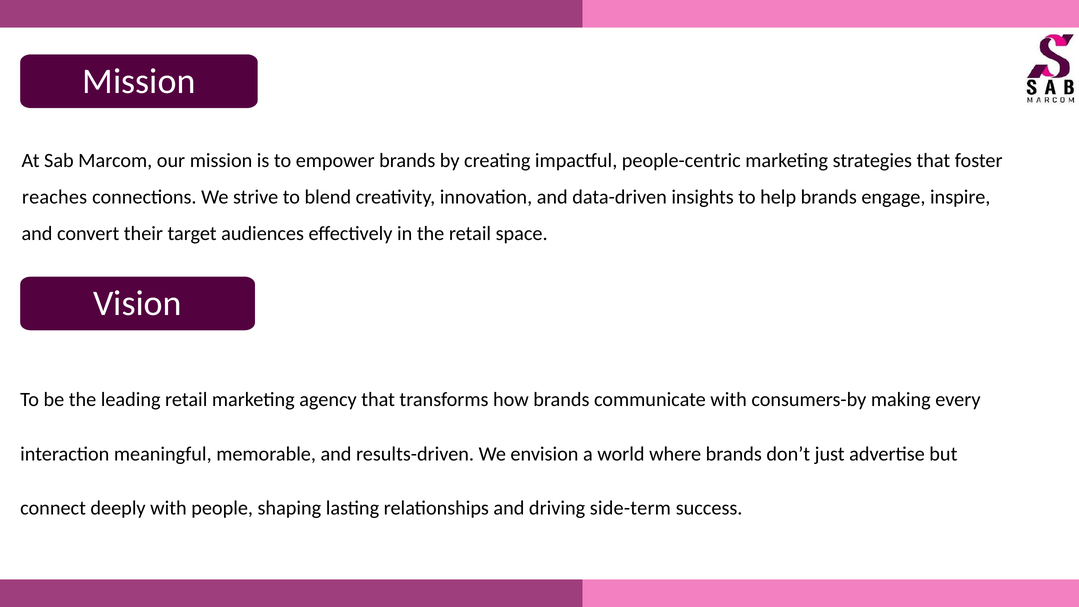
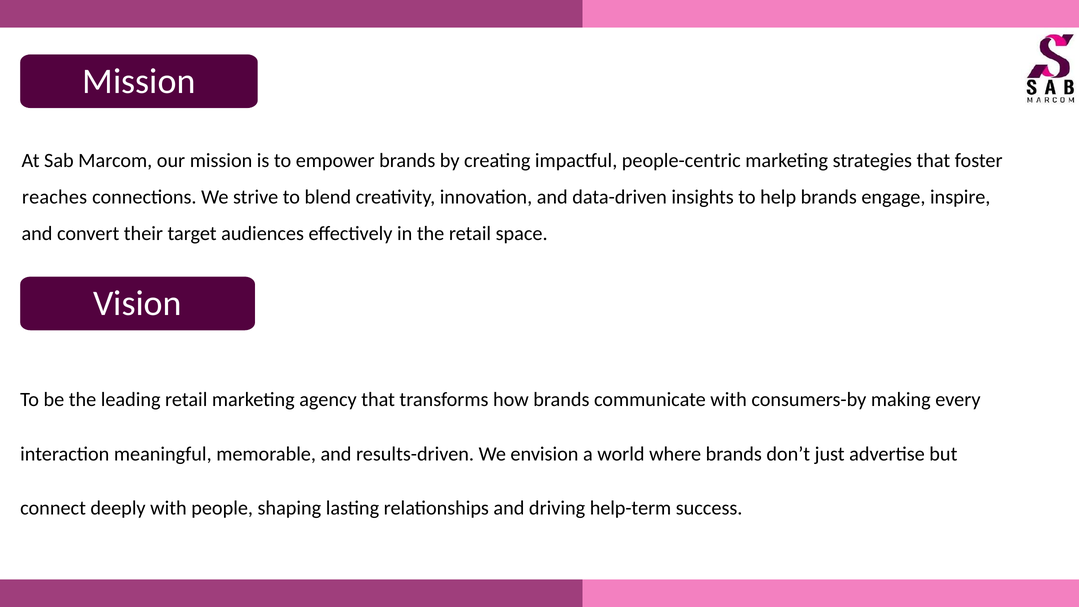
side-term: side-term -> help-term (631, 508)
